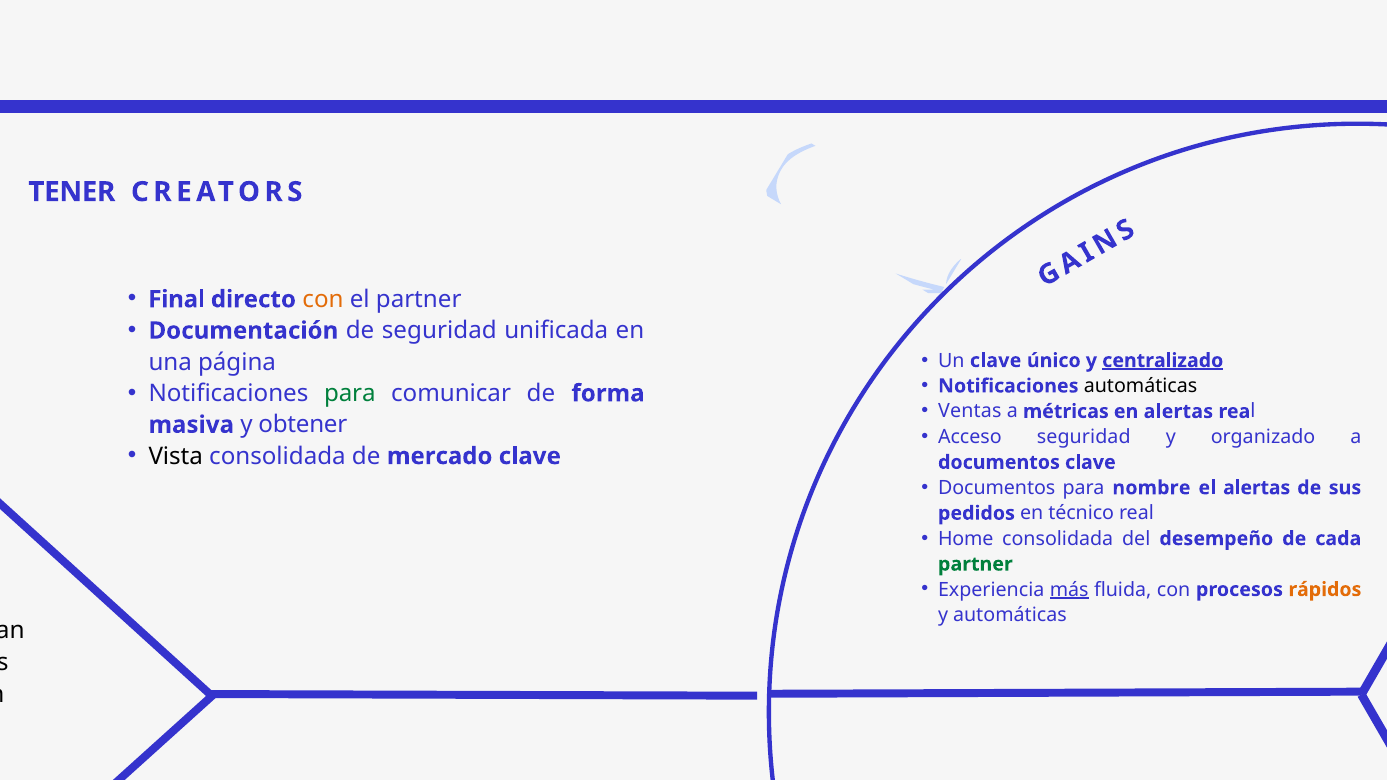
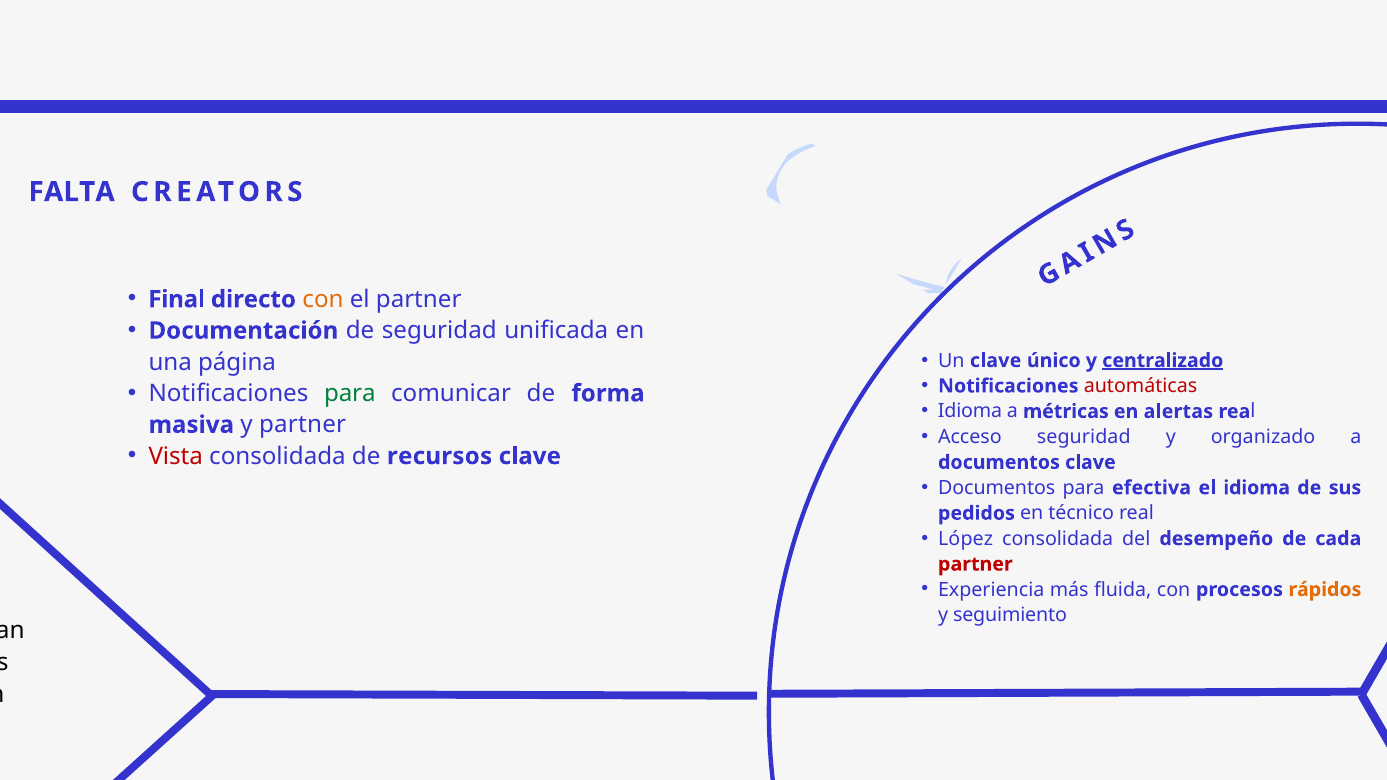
TENER: TENER -> FALTA (72, 192)
automáticas colour: black -> red (1141, 386)
Ventas: Ventas -> Idioma (970, 412)
y obtener: obtener -> partner (303, 425)
Vista colour: black -> red (176, 456)
mercado: mercado -> recursos (440, 456)
nombre: nombre -> efectiva (1151, 488)
el alertas: alertas -> idioma (1257, 488)
Home: Home -> López (966, 539)
partner colour: green -> red (975, 564)
más underline: present -> none (1069, 590)
y automáticas: automáticas -> seguimiento (1010, 615)
